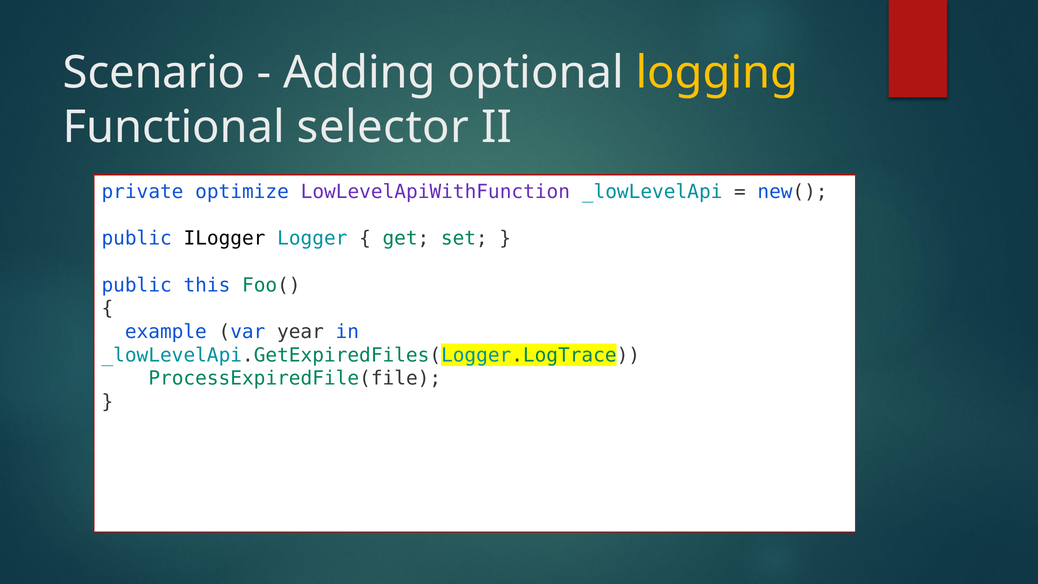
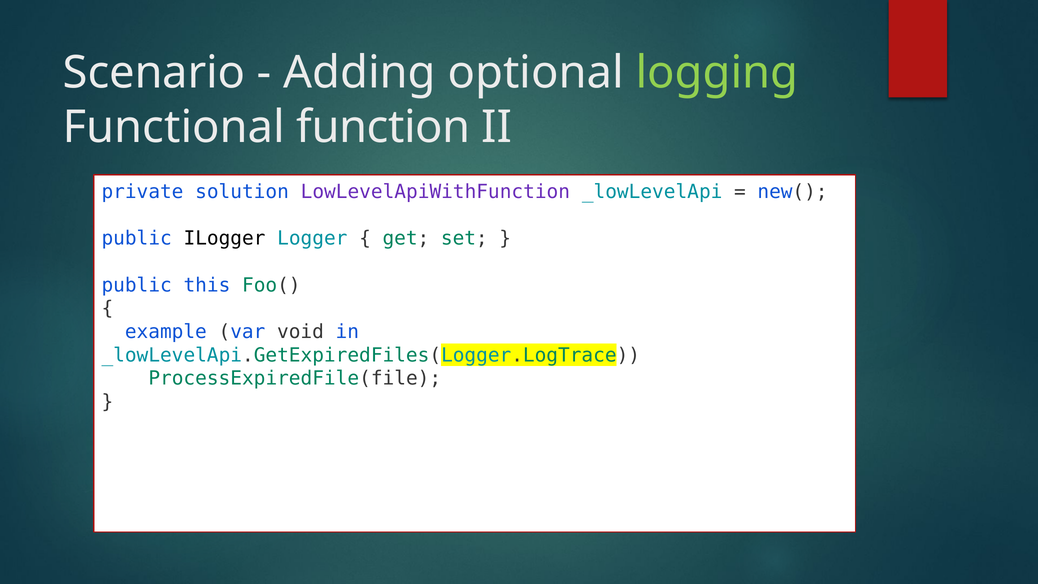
logging colour: yellow -> light green (717, 73)
selector: selector -> function (383, 127)
optimize: optimize -> solution (242, 192)
year: year -> void (300, 332)
